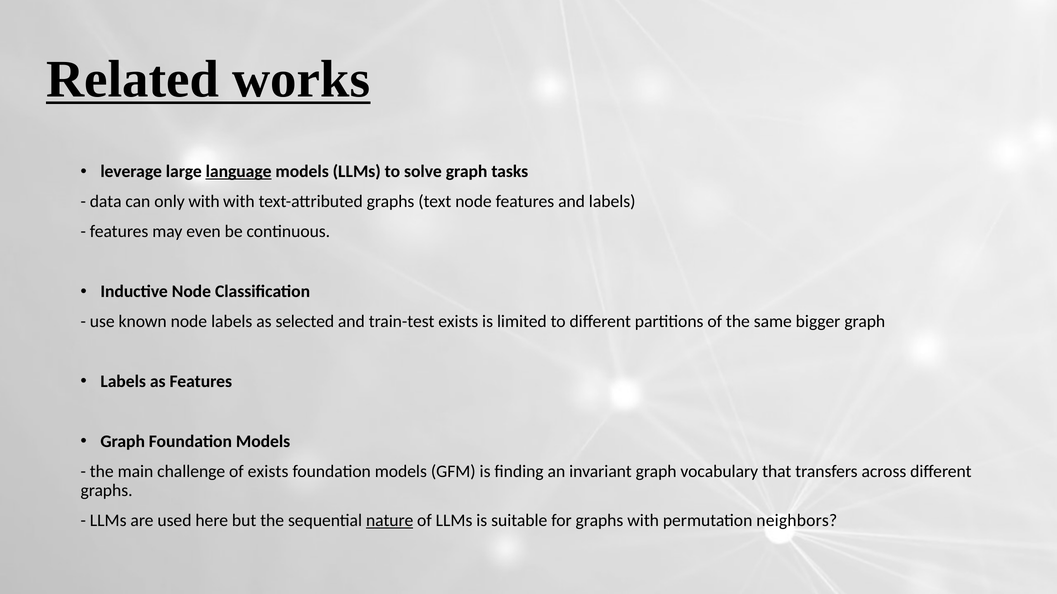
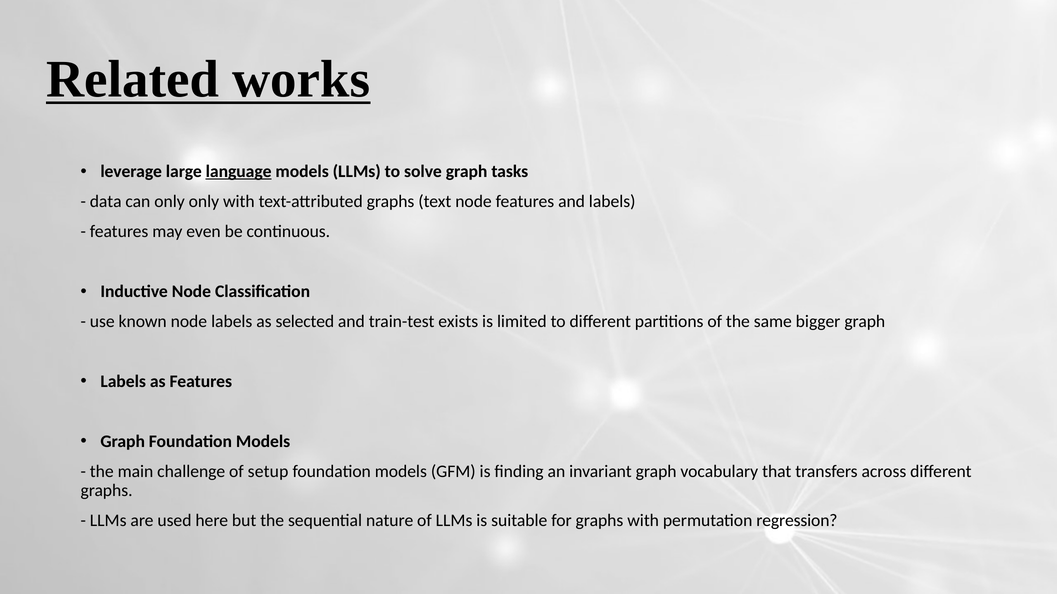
only with: with -> only (204, 202)
of exists: exists -> setup (268, 472)
nature underline: present -> none (390, 521)
neighbors: neighbors -> regression (797, 521)
